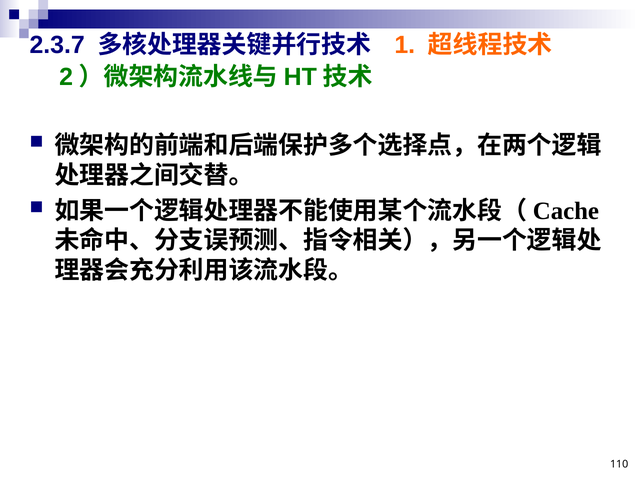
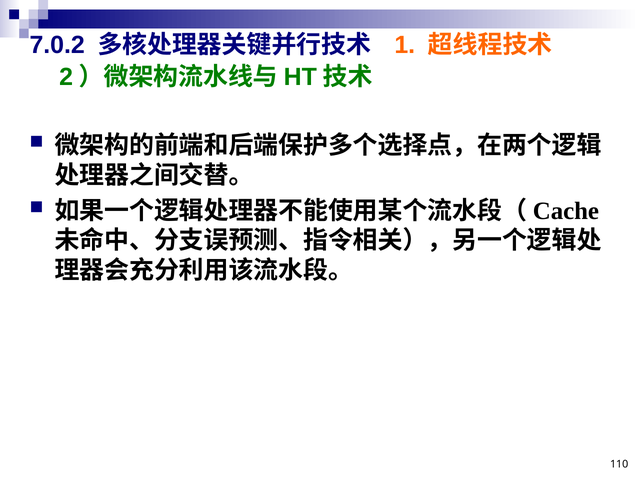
2.3.7: 2.3.7 -> 7.0.2 (57, 45)
